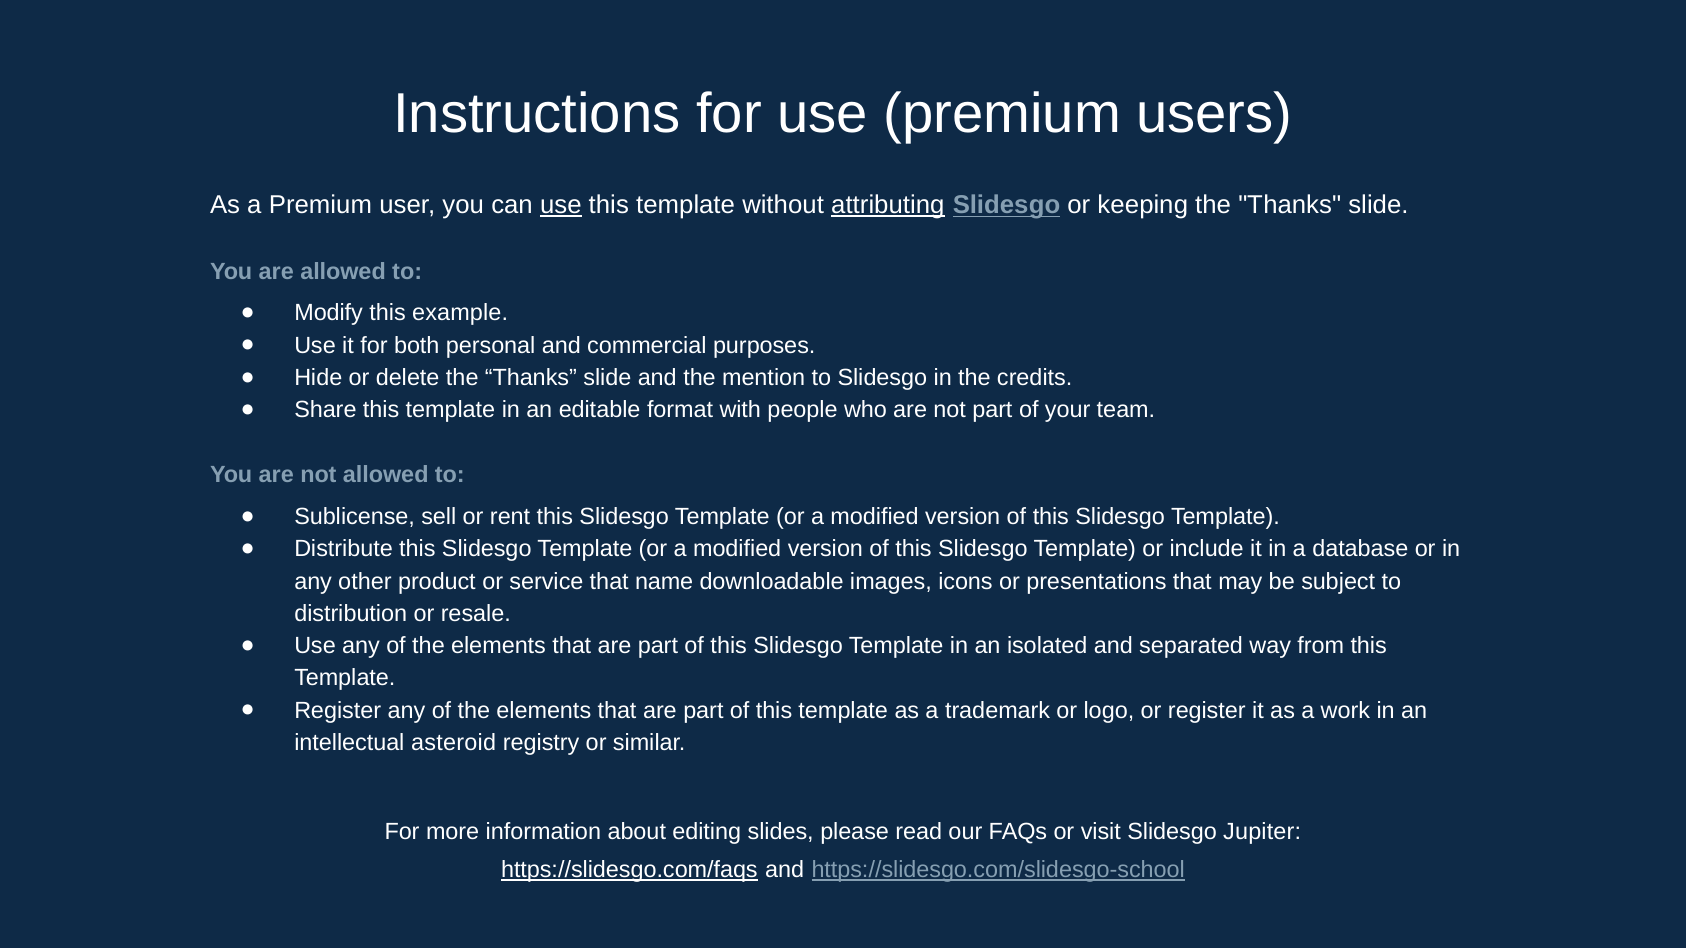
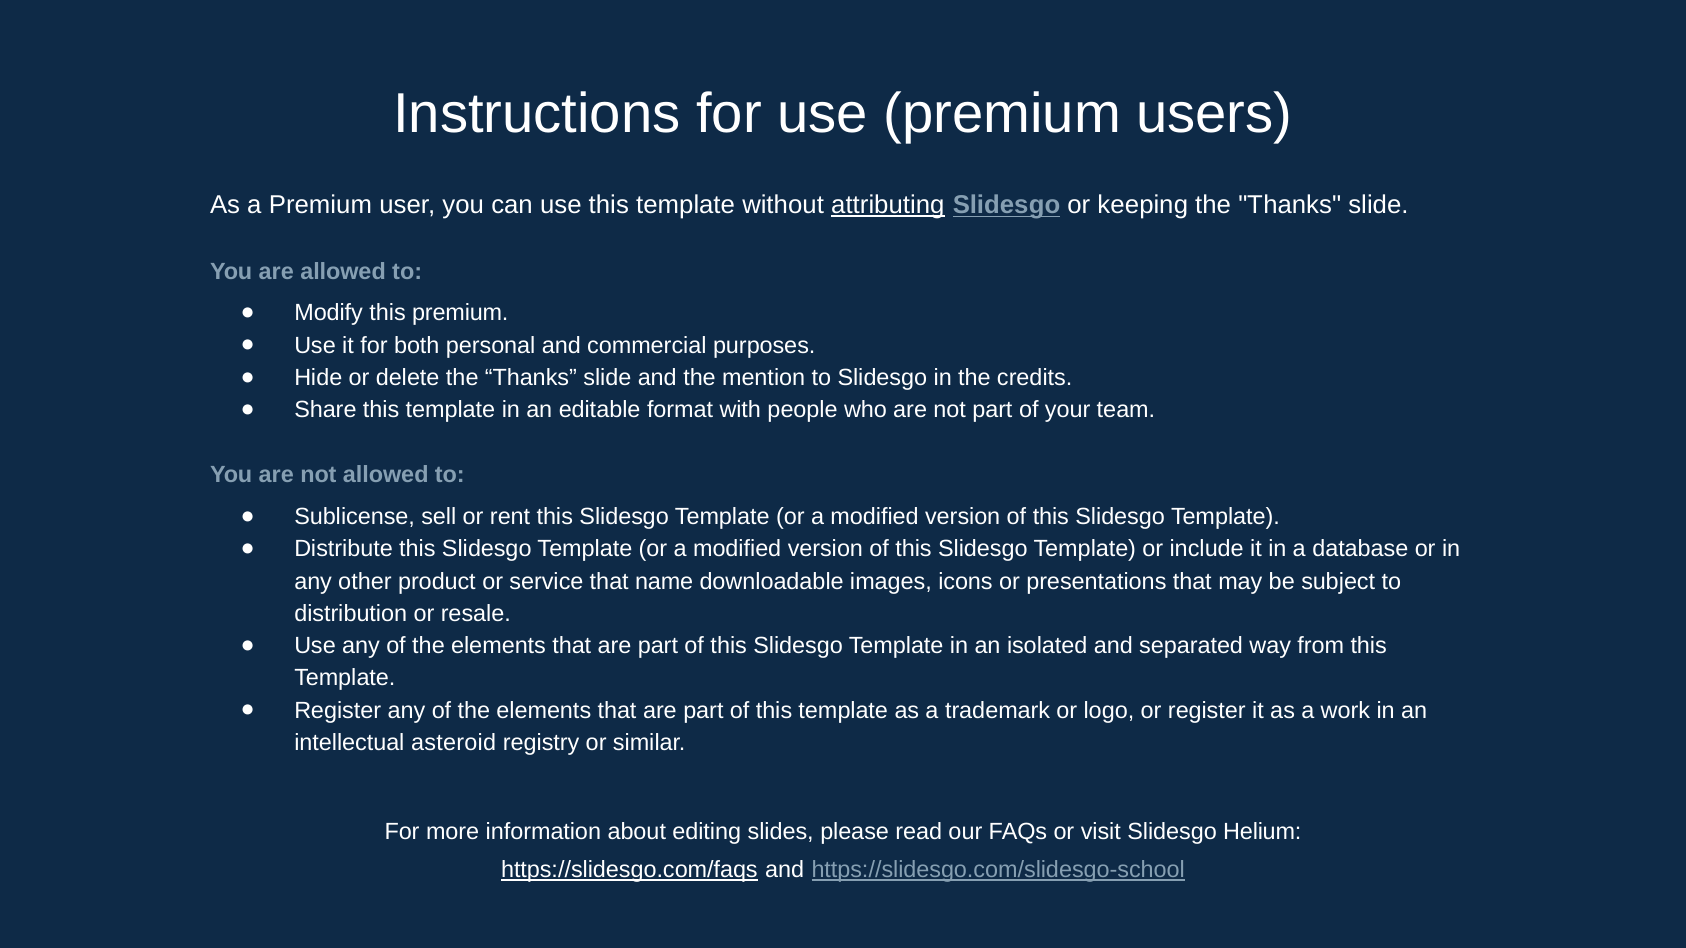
use underline: present -> none (561, 205)
this example: example -> premium (460, 313)
Jupiter: Jupiter -> Helium (1262, 832)
